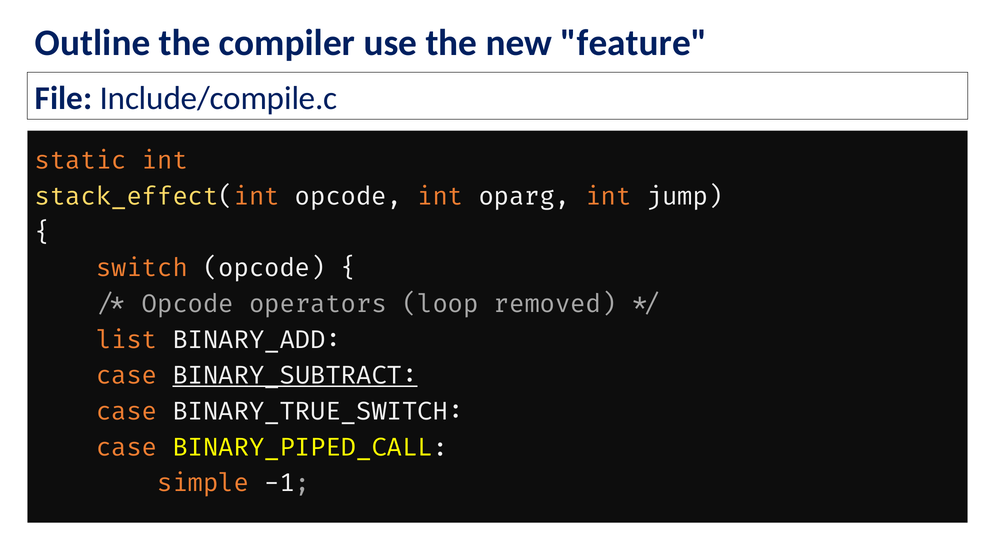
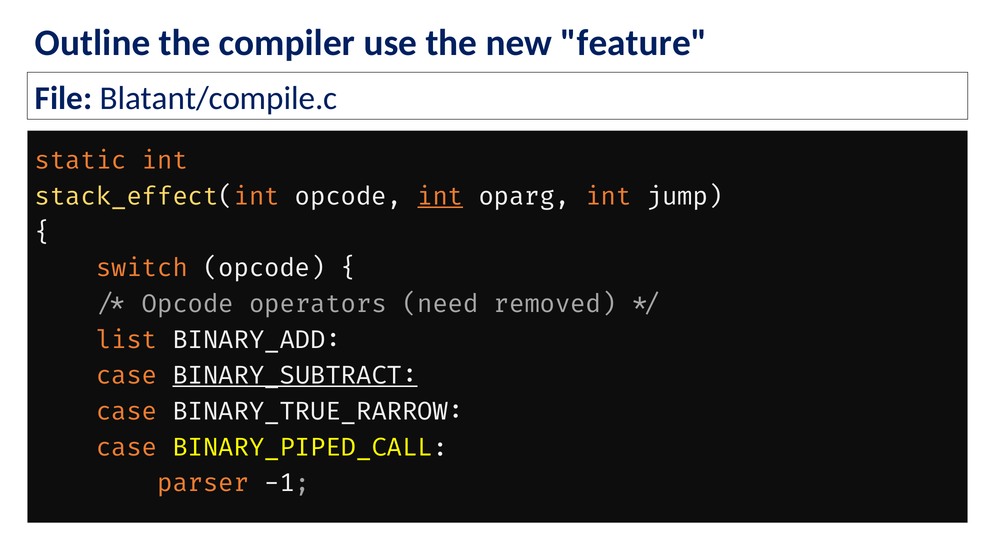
Include/compile.c: Include/compile.c -> Blatant/compile.c (219, 98)
int underline: none -> present (440, 196)
loop: loop -> need (440, 304)
BINARY_TRUE_SWITCH: BINARY_TRUE_SWITCH -> BINARY_TRUE_RARROW (318, 411)
simple: simple -> parser (203, 483)
